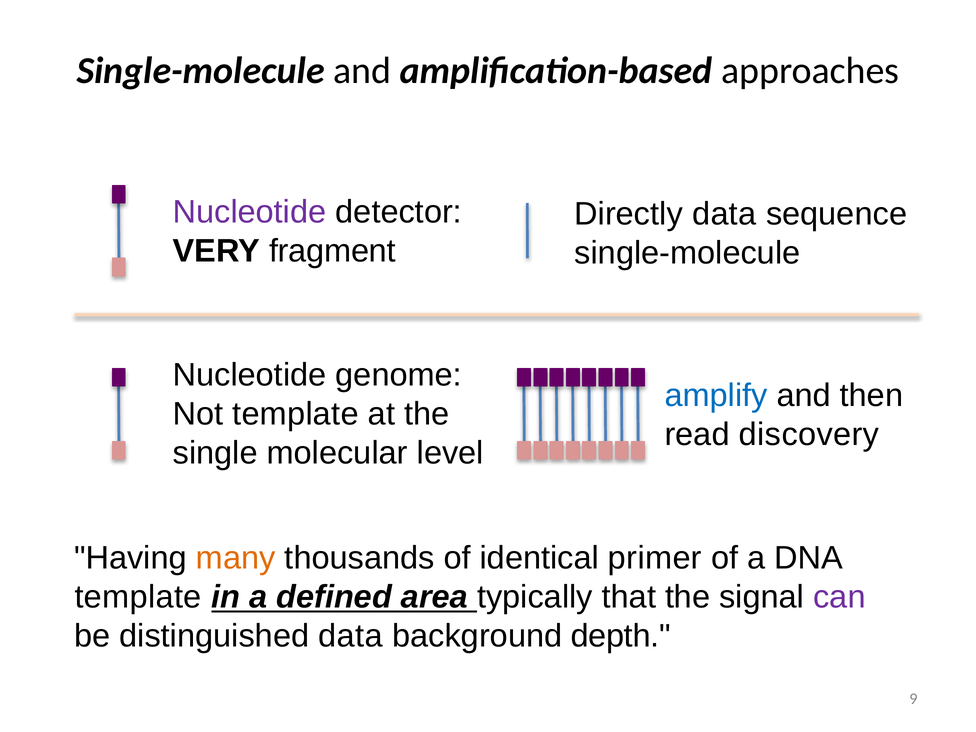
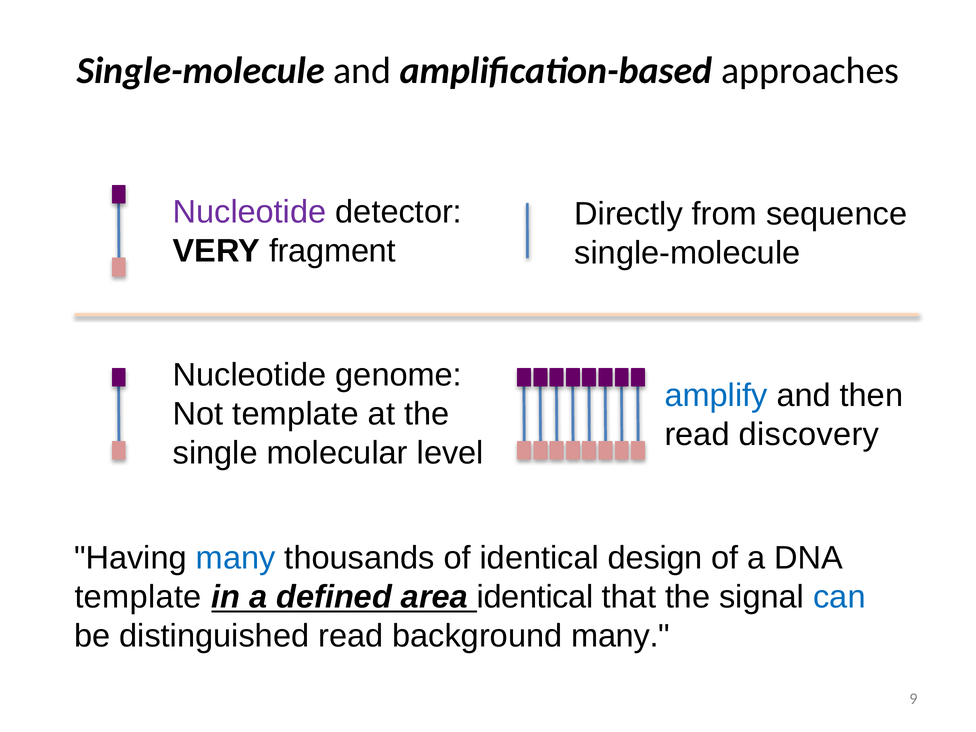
Directly data: data -> from (724, 214)
many colour: orange -> blue (236, 558)
primer: primer -> design (655, 558)
area typically: typically -> identical (535, 597)
can colour: purple -> blue (839, 597)
distinguished data: data -> read (351, 636)
background depth: depth -> many (621, 636)
